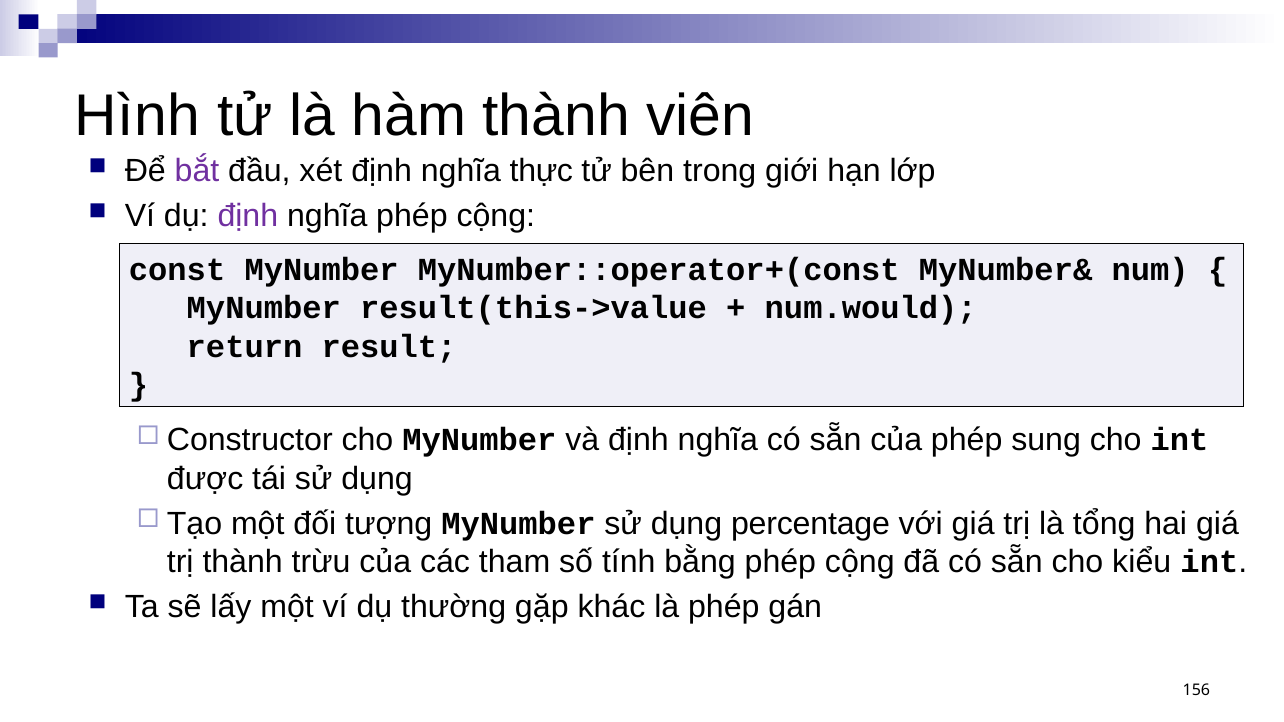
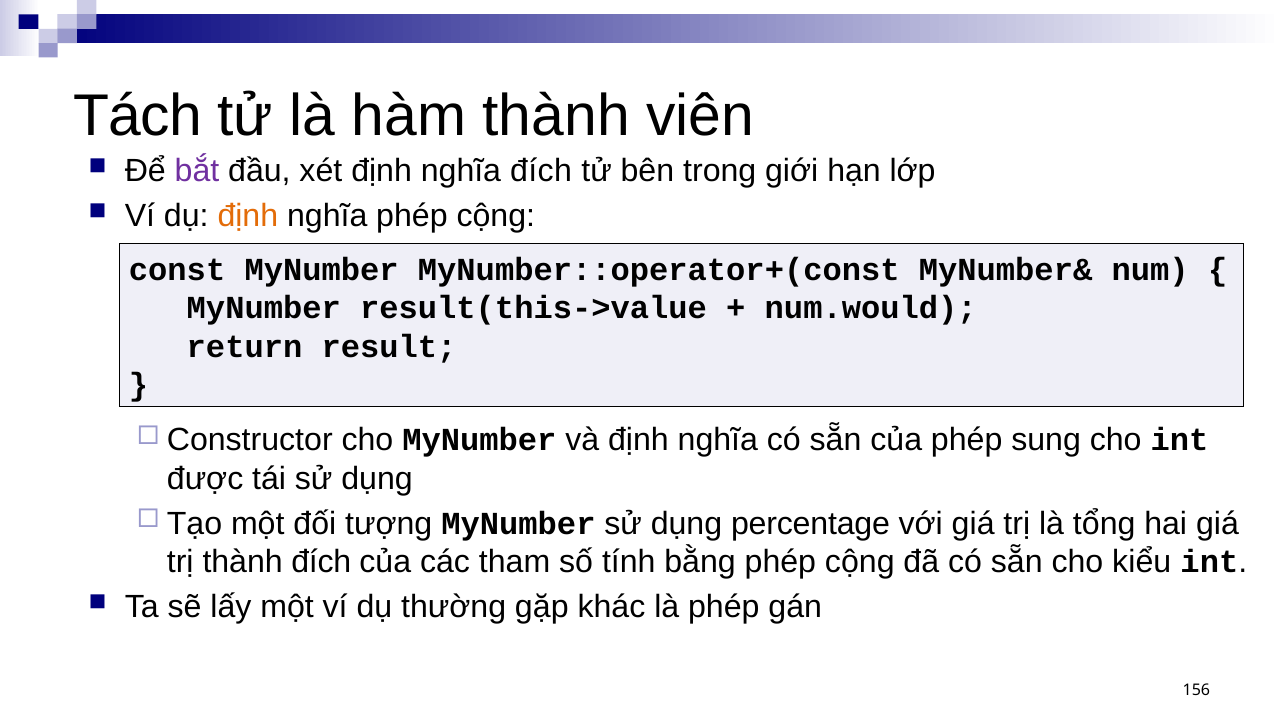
Hình: Hình -> Tách (138, 116)
nghĩa thực: thực -> đích (541, 171)
định colour: purple -> orange (248, 216)
thành trừu: trừu -> đích (321, 562)
